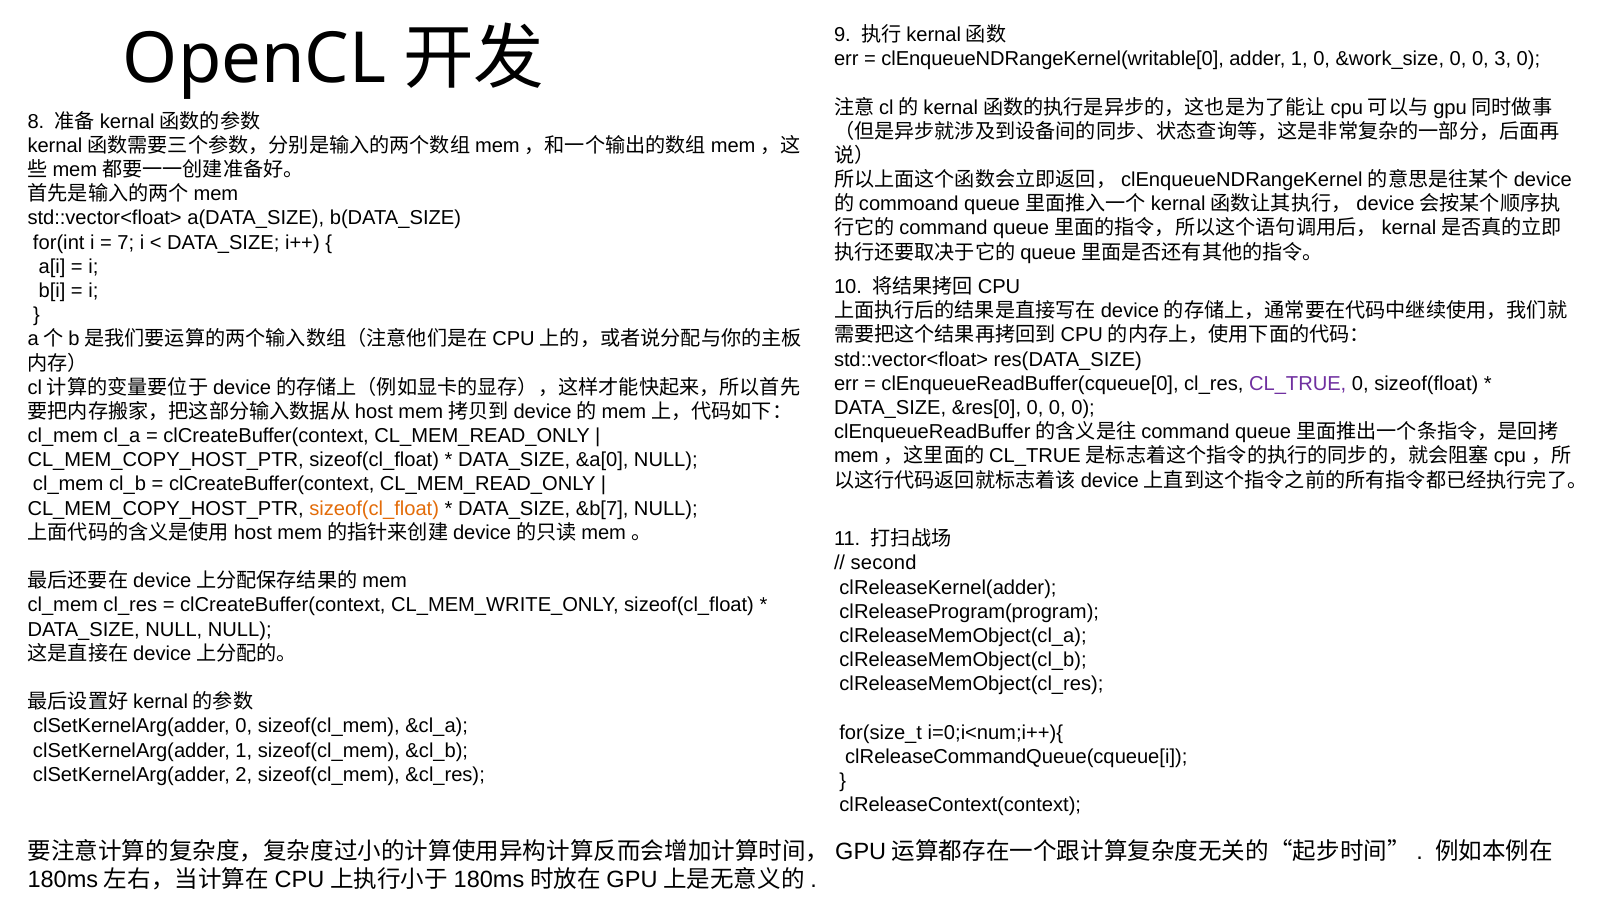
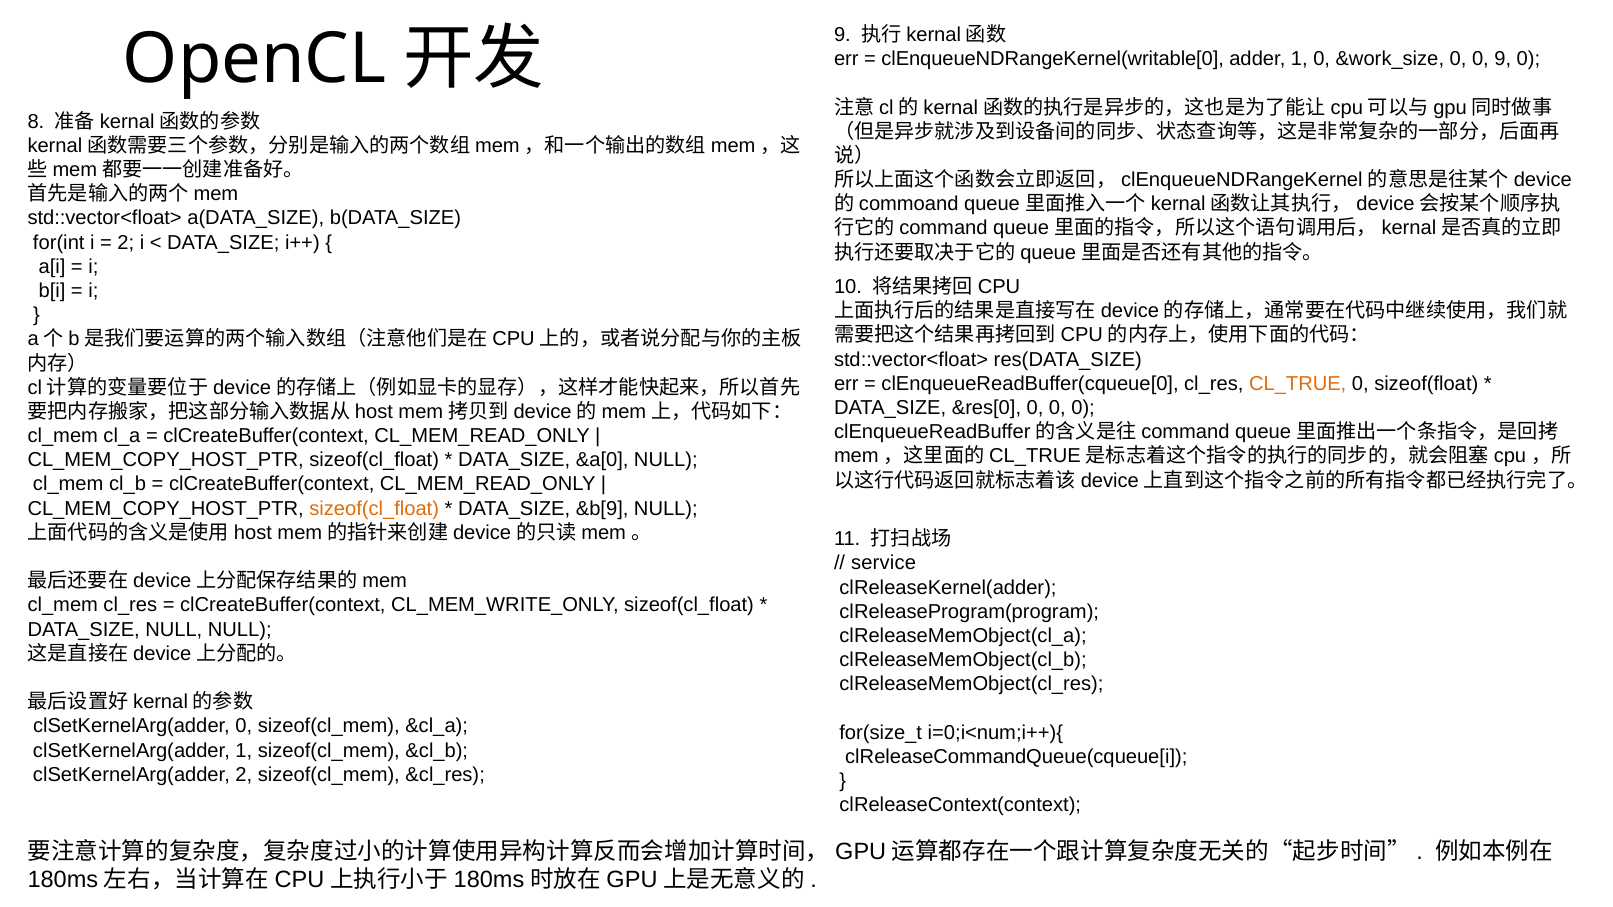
0 3: 3 -> 9 (1503, 59)
7: 7 -> 2 (126, 243)
CL_TRUE colour: purple -> orange (1298, 384)
&b[7: &b[7 -> &b[9 (602, 509)
second: second -> service (884, 563)
